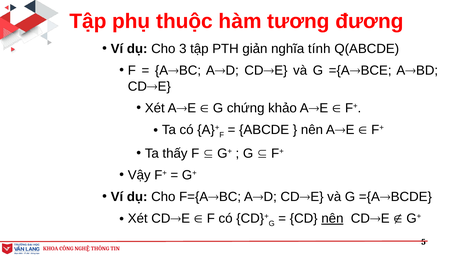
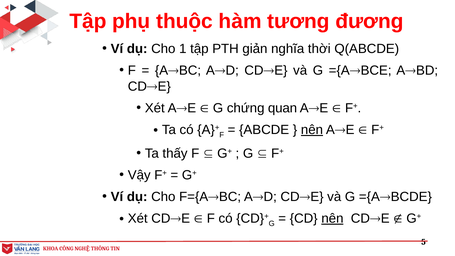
3: 3 -> 1 (183, 49)
tính: tính -> thời (319, 49)
khảo: khảo -> quan (283, 108)
nên underline: none -> present (312, 130)
